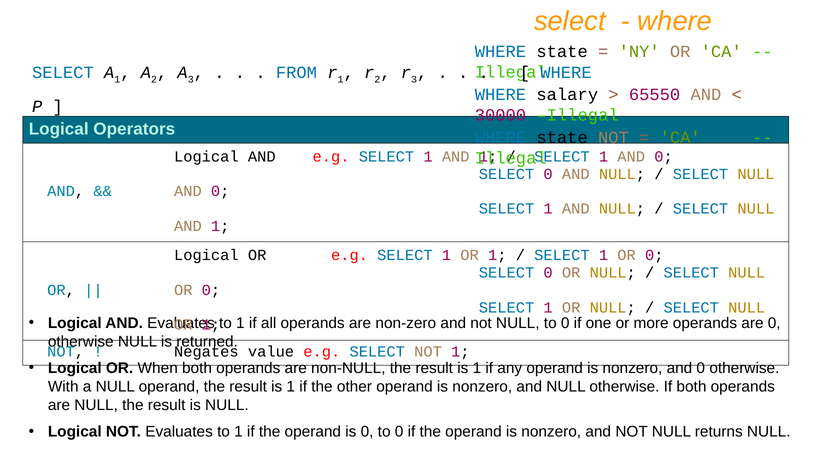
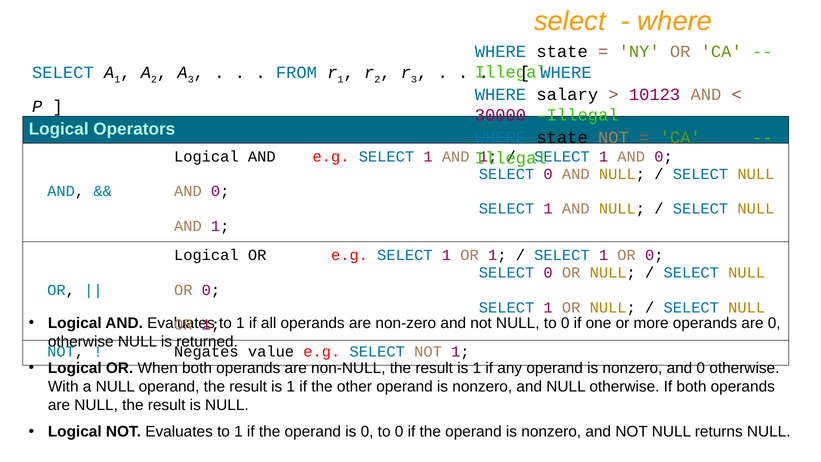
65550: 65550 -> 10123 (655, 95)
